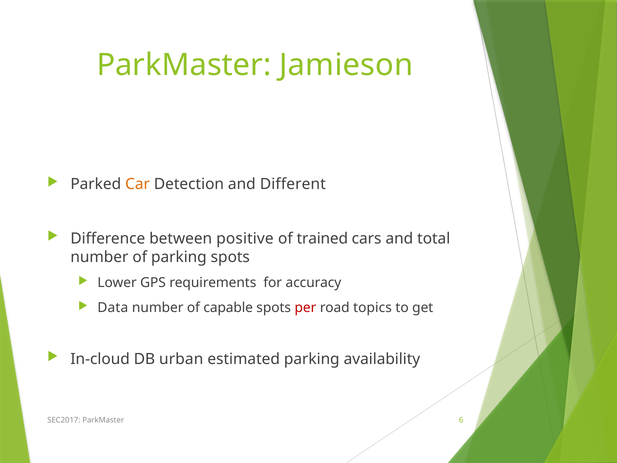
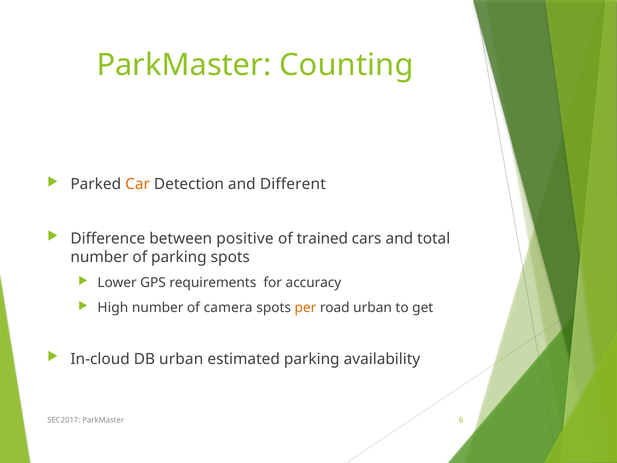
Jamieson: Jamieson -> Counting (346, 65)
Data: Data -> High (113, 308)
capable: capable -> camera (228, 308)
per colour: red -> orange (305, 308)
road topics: topics -> urban (373, 308)
